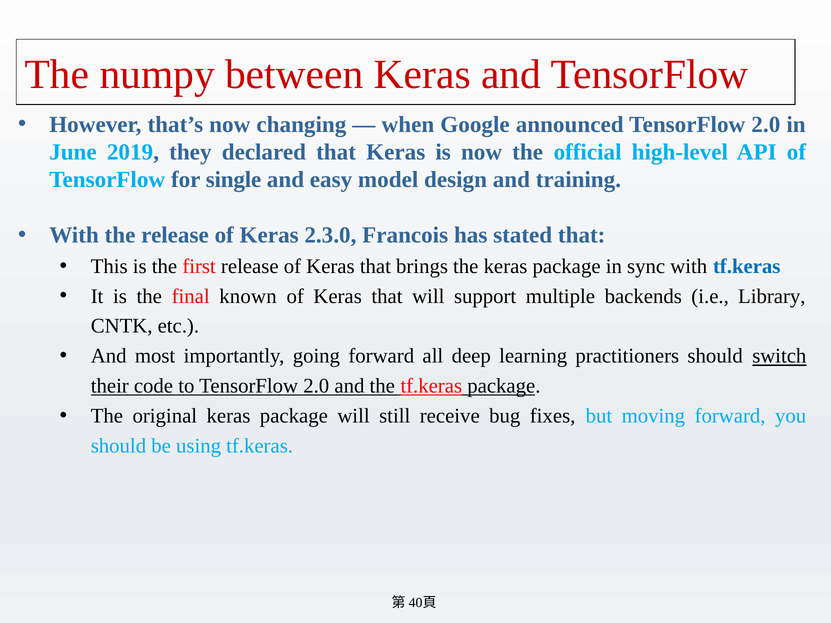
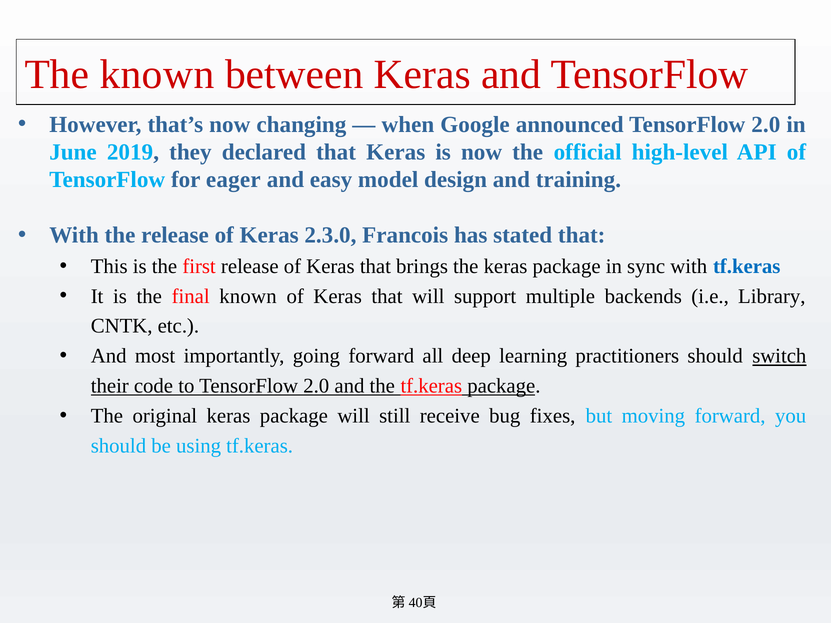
The numpy: numpy -> known (157, 75)
single: single -> eager (233, 180)
